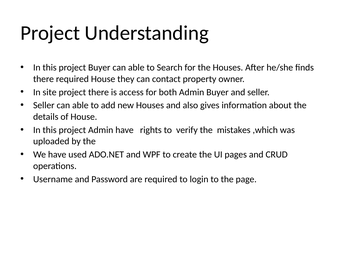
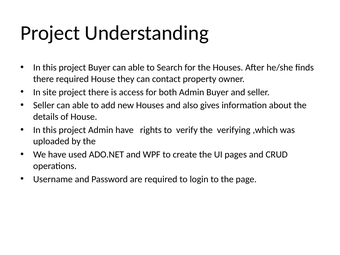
mistakes: mistakes -> verifying (234, 130)
